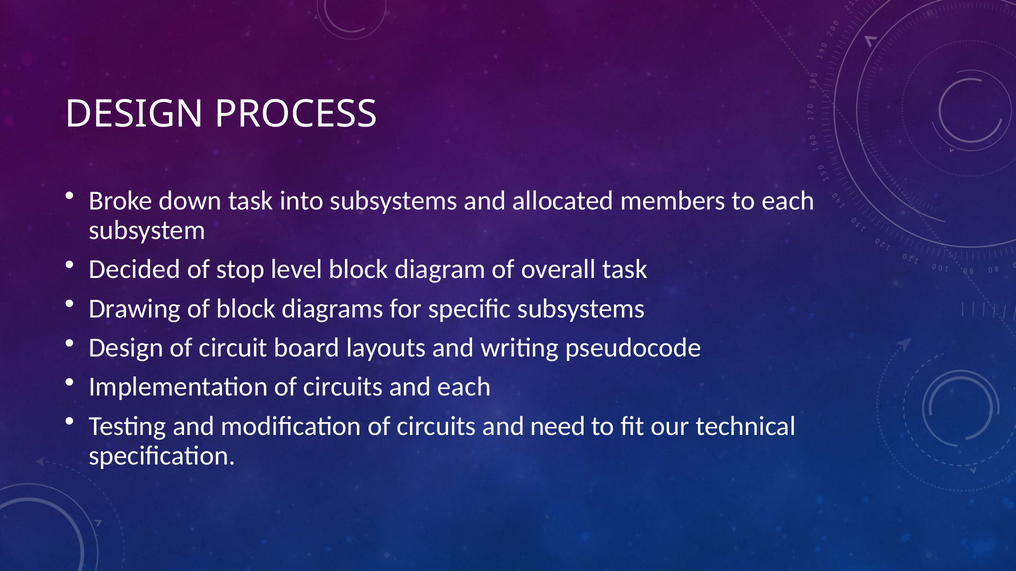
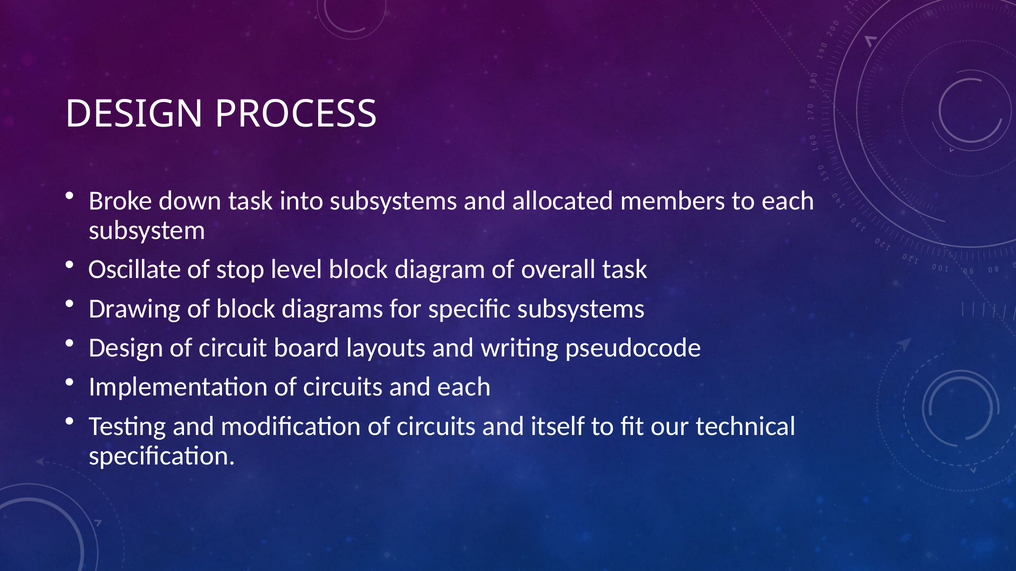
Decided: Decided -> Oscillate (135, 270)
need: need -> itself (558, 426)
